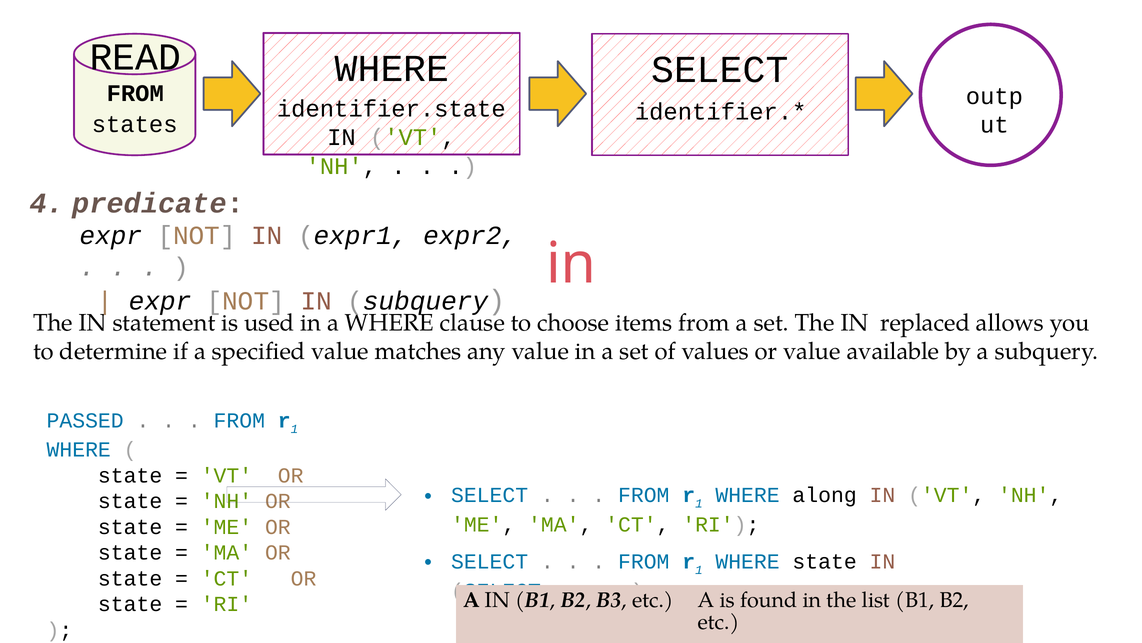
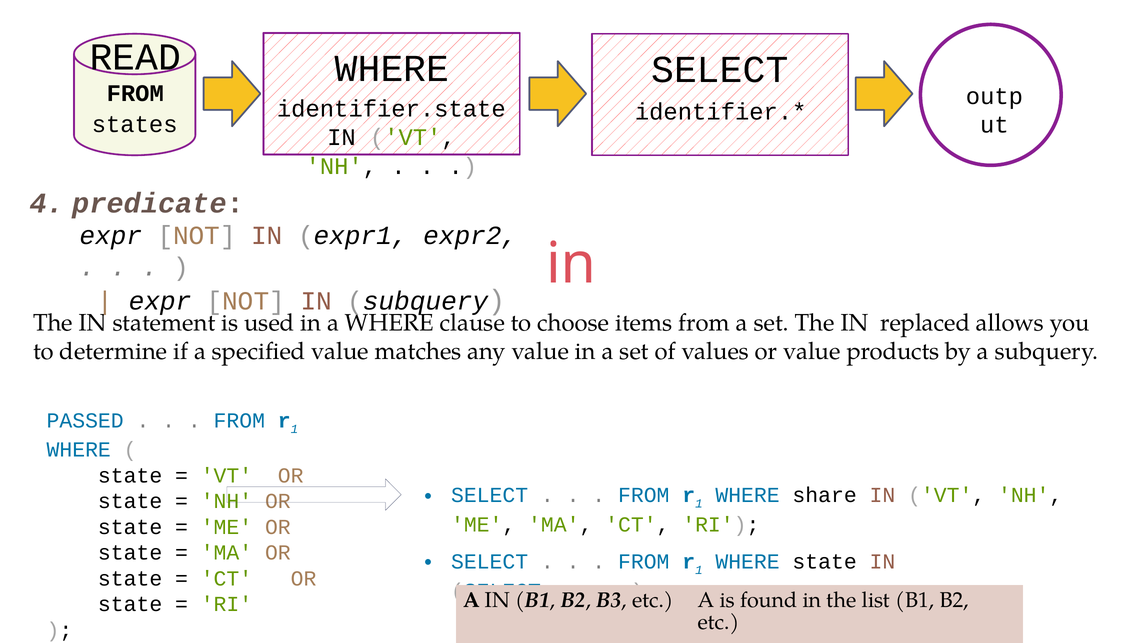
available: available -> products (893, 351)
along: along -> share (825, 495)
